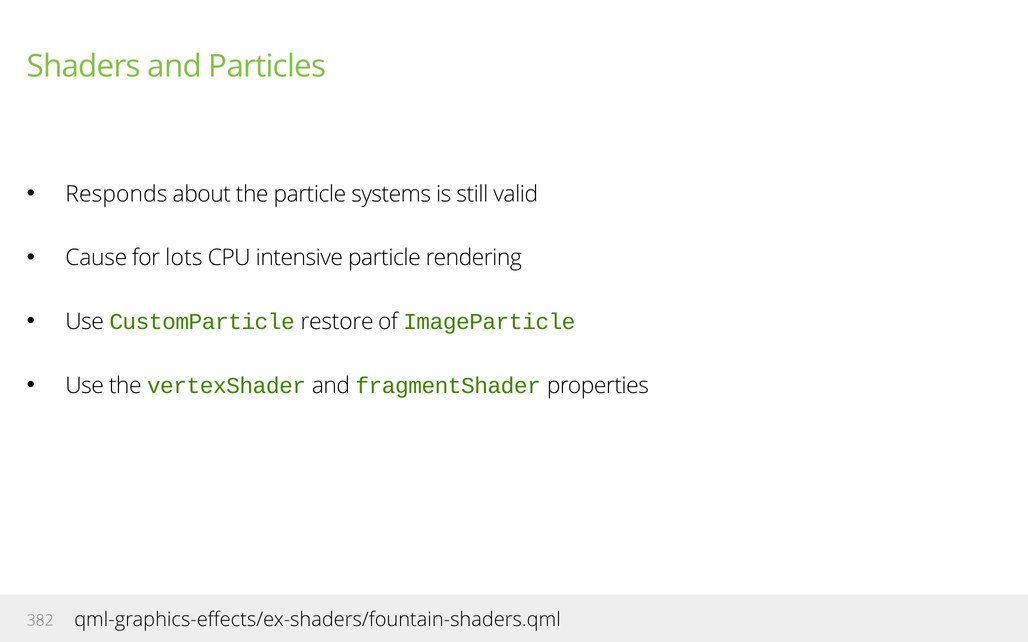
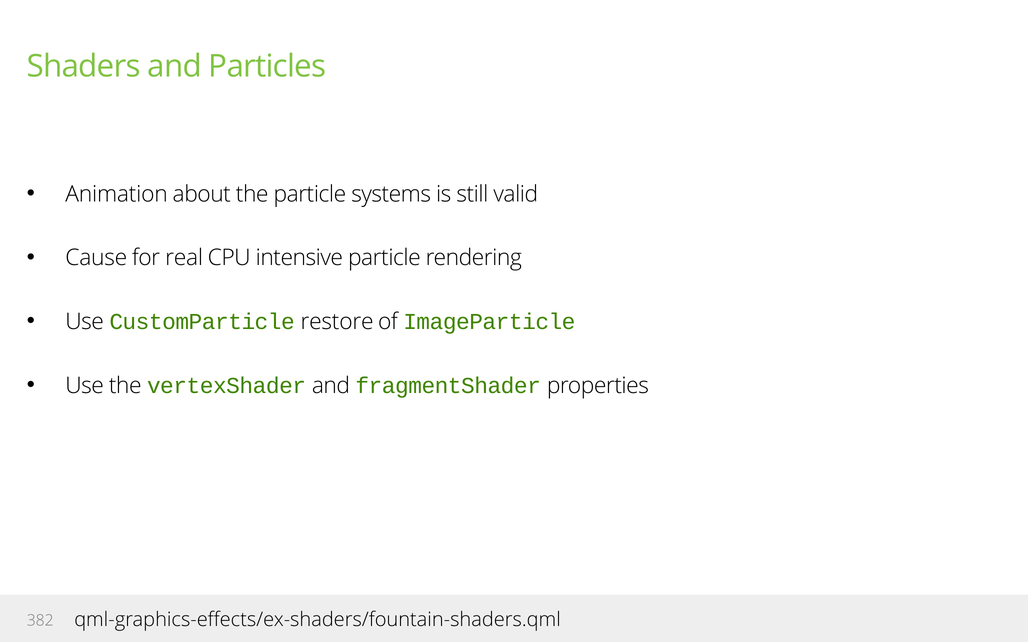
Responds: Responds -> Animation (117, 194)
lots: lots -> real (184, 258)
